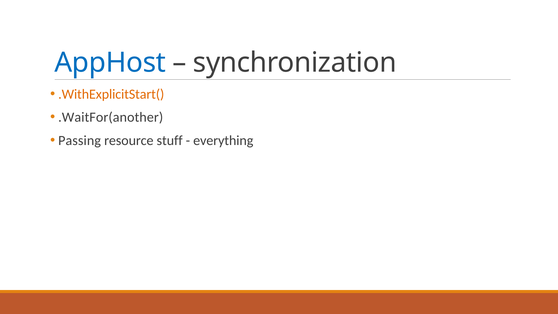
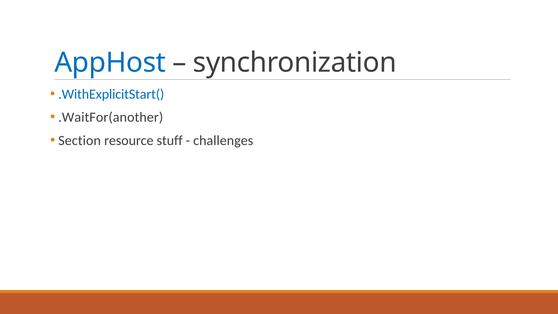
.WithExplicitStart( colour: orange -> blue (111, 94)
Passing: Passing -> Section (80, 140)
everything: everything -> challenges (223, 140)
